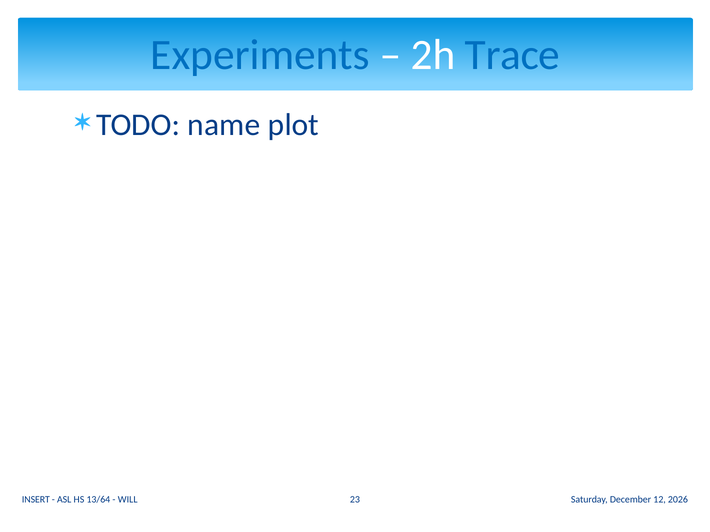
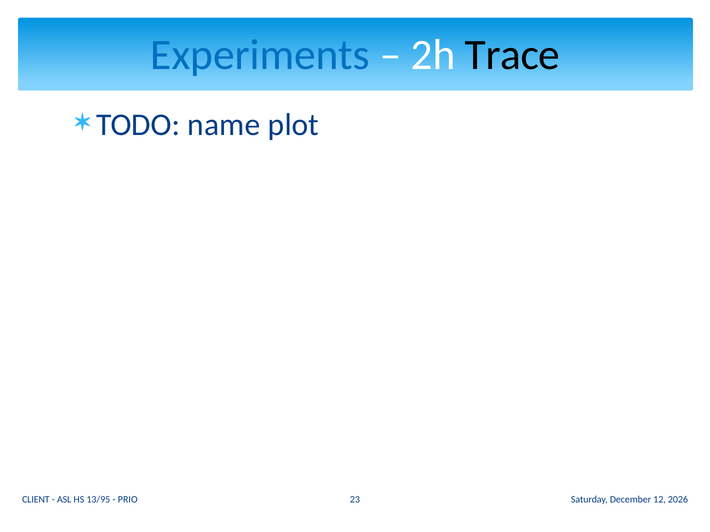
Trace colour: blue -> black (512, 55)
INSERT: INSERT -> CLIENT (36, 500)
13/64: 13/64 -> 13/95 (98, 500)
WILL: WILL -> PRIO (128, 500)
